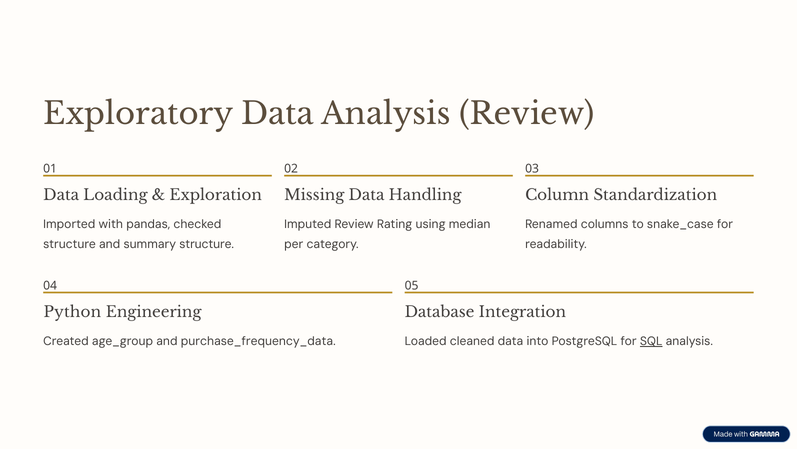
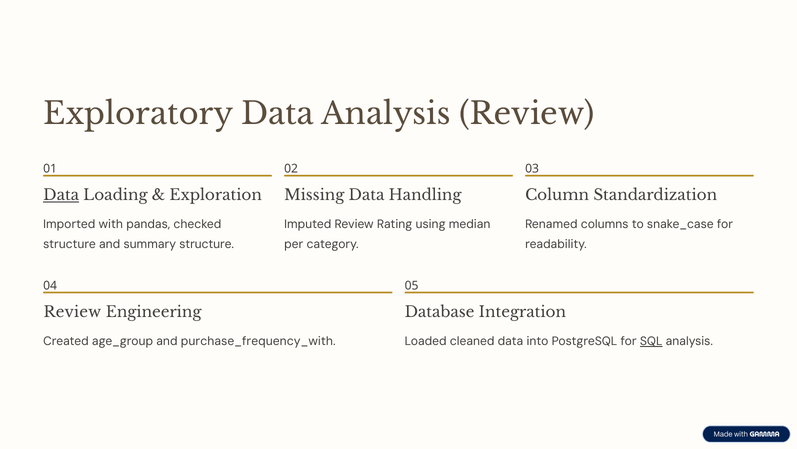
Data underline: none -> present (61, 195)
Python: Python -> Review (72, 312)
purchase_frequency_data: purchase_frequency_data -> purchase_frequency_with (258, 341)
